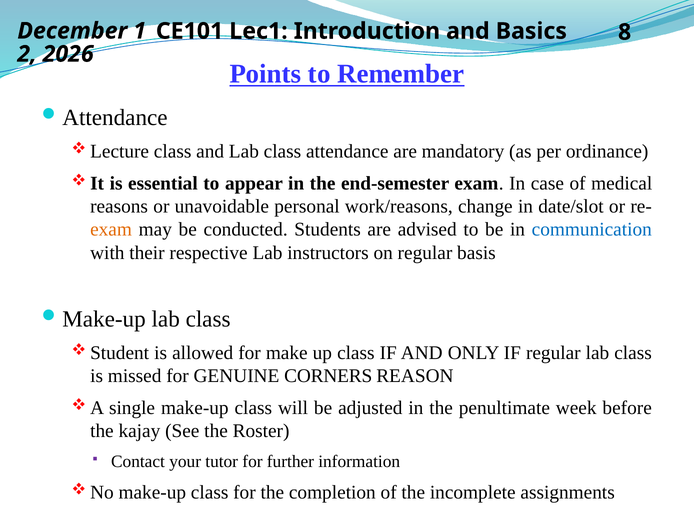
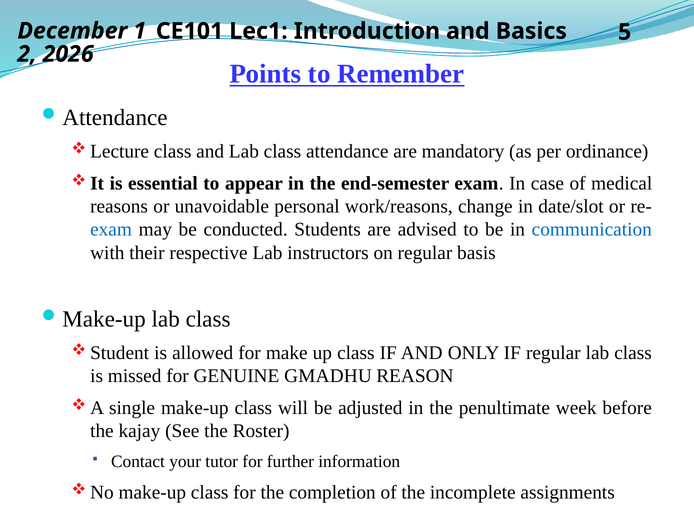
8: 8 -> 5 (625, 32)
exam colour: orange -> blue (111, 229)
CORNERS: CORNERS -> GMADHU (328, 376)
